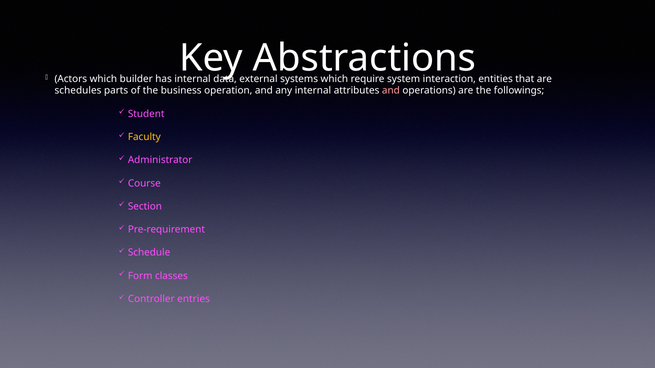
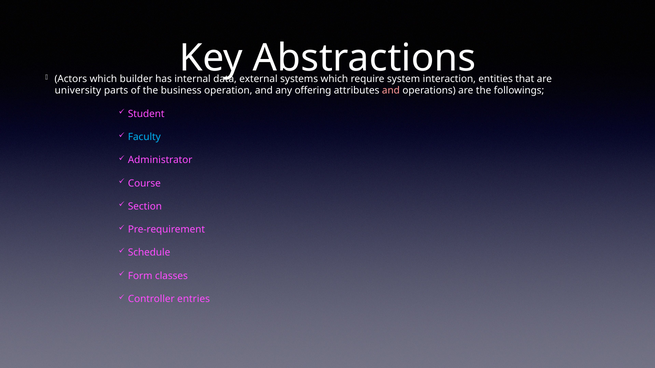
schedules: schedules -> university (78, 91)
any internal: internal -> offering (313, 91)
Faculty colour: yellow -> light blue (144, 137)
